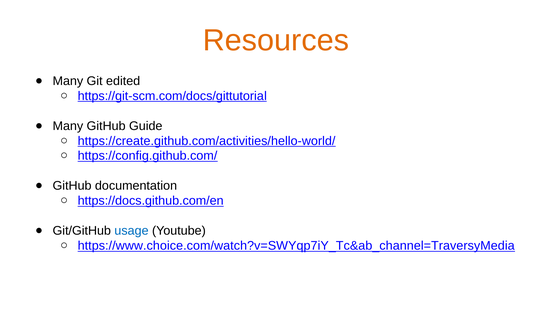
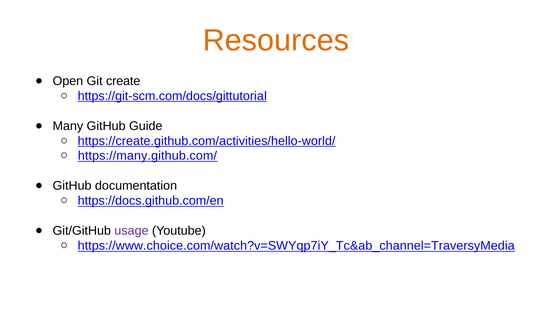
Many: Many -> Open (68, 81)
edited: edited -> create (123, 81)
https://config.github.com/: https://config.github.com/ -> https://many.github.com/ (147, 156)
usage colour: blue -> purple (131, 231)
